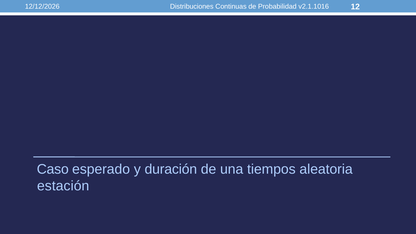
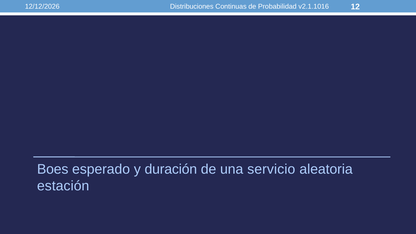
Caso: Caso -> Boes (53, 169)
tiempos: tiempos -> servicio (271, 169)
